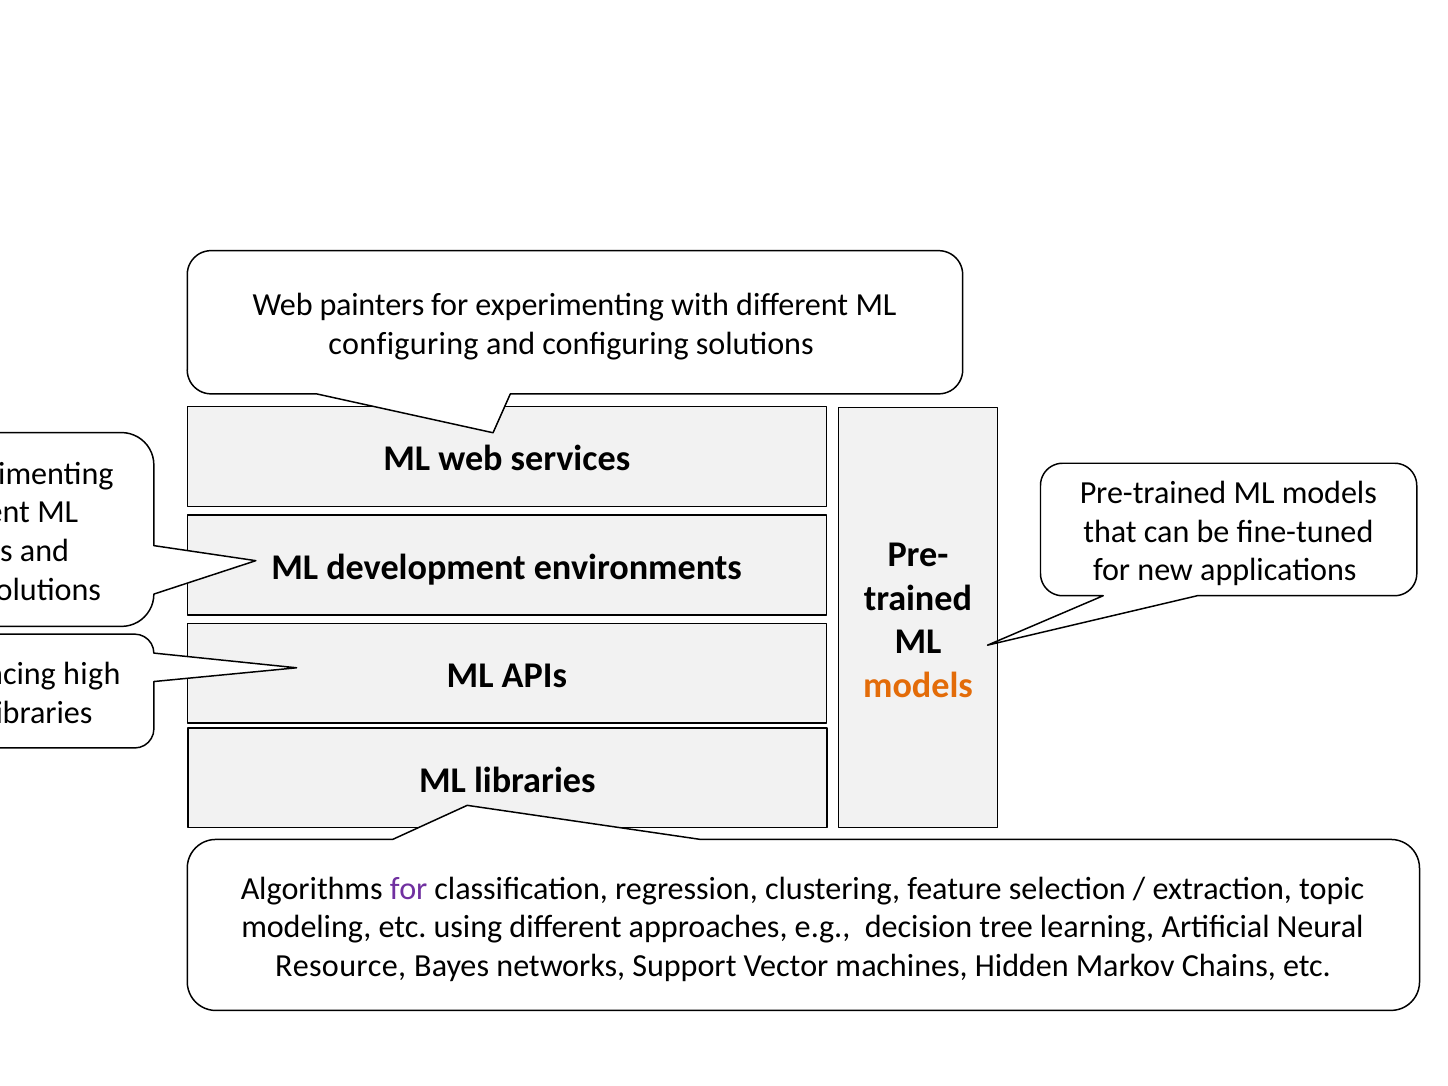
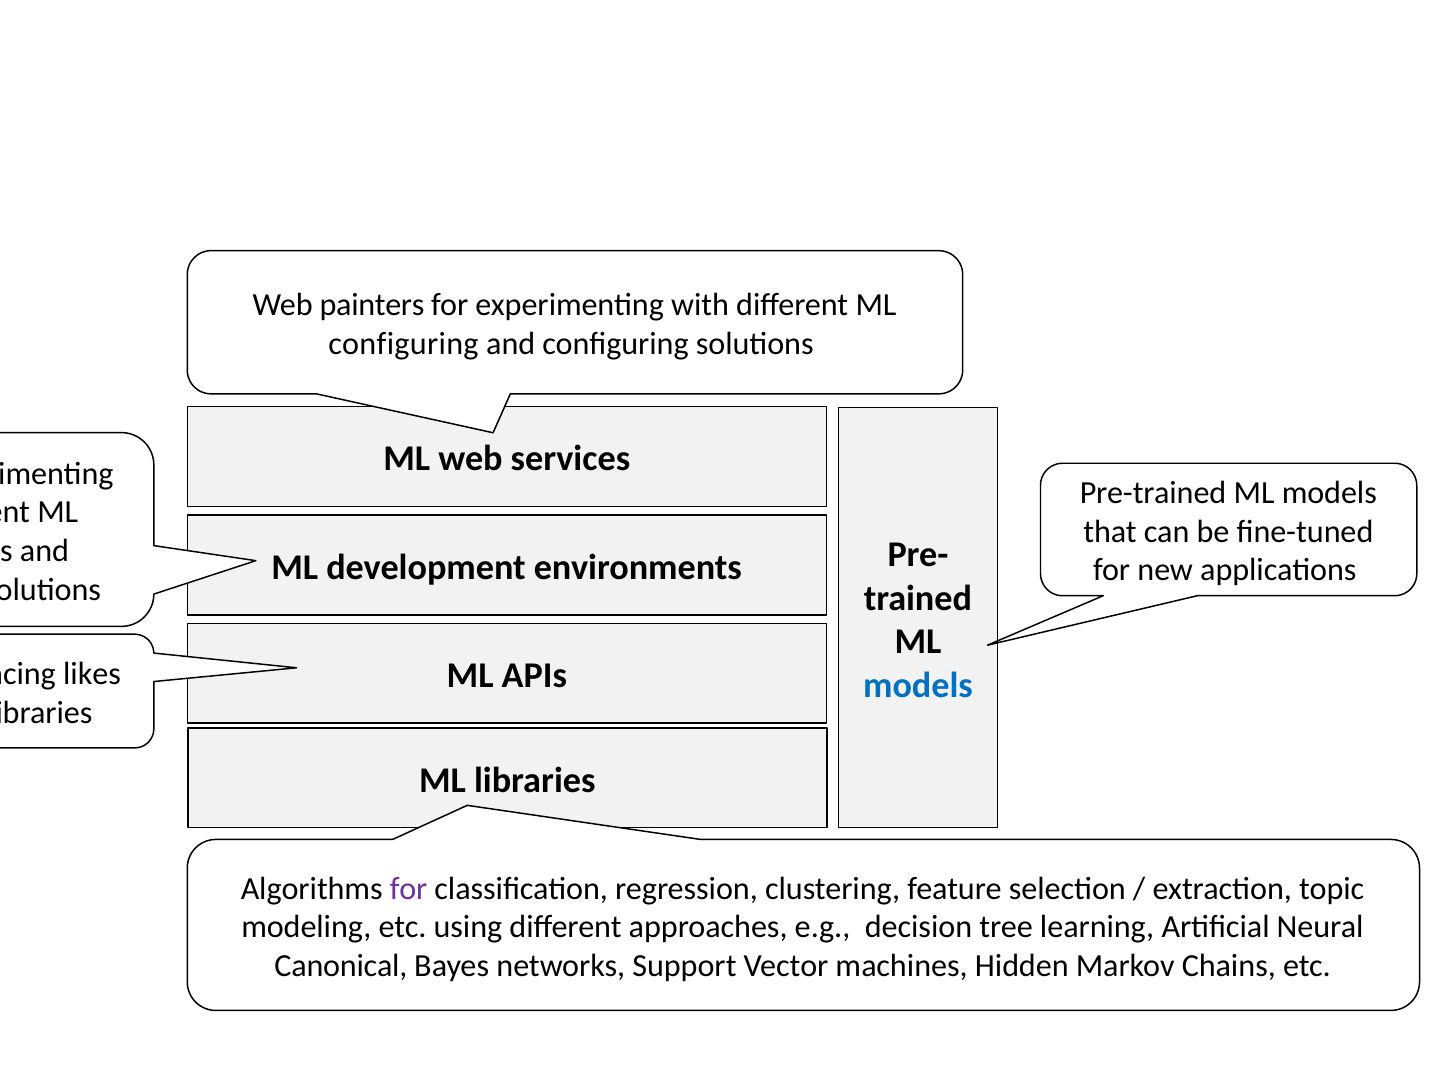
high: high -> likes (92, 674)
models colour: orange -> blue (918, 685)
Resource: Resource -> Canonical (341, 966)
